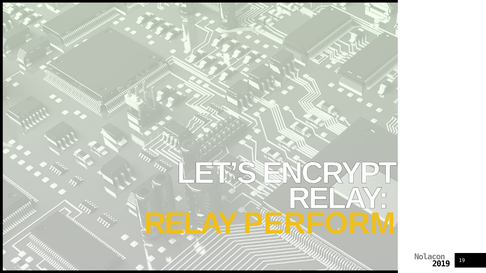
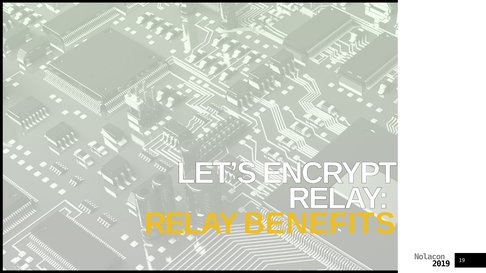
PERFORM: PERFORM -> BENEFITS (319, 224)
